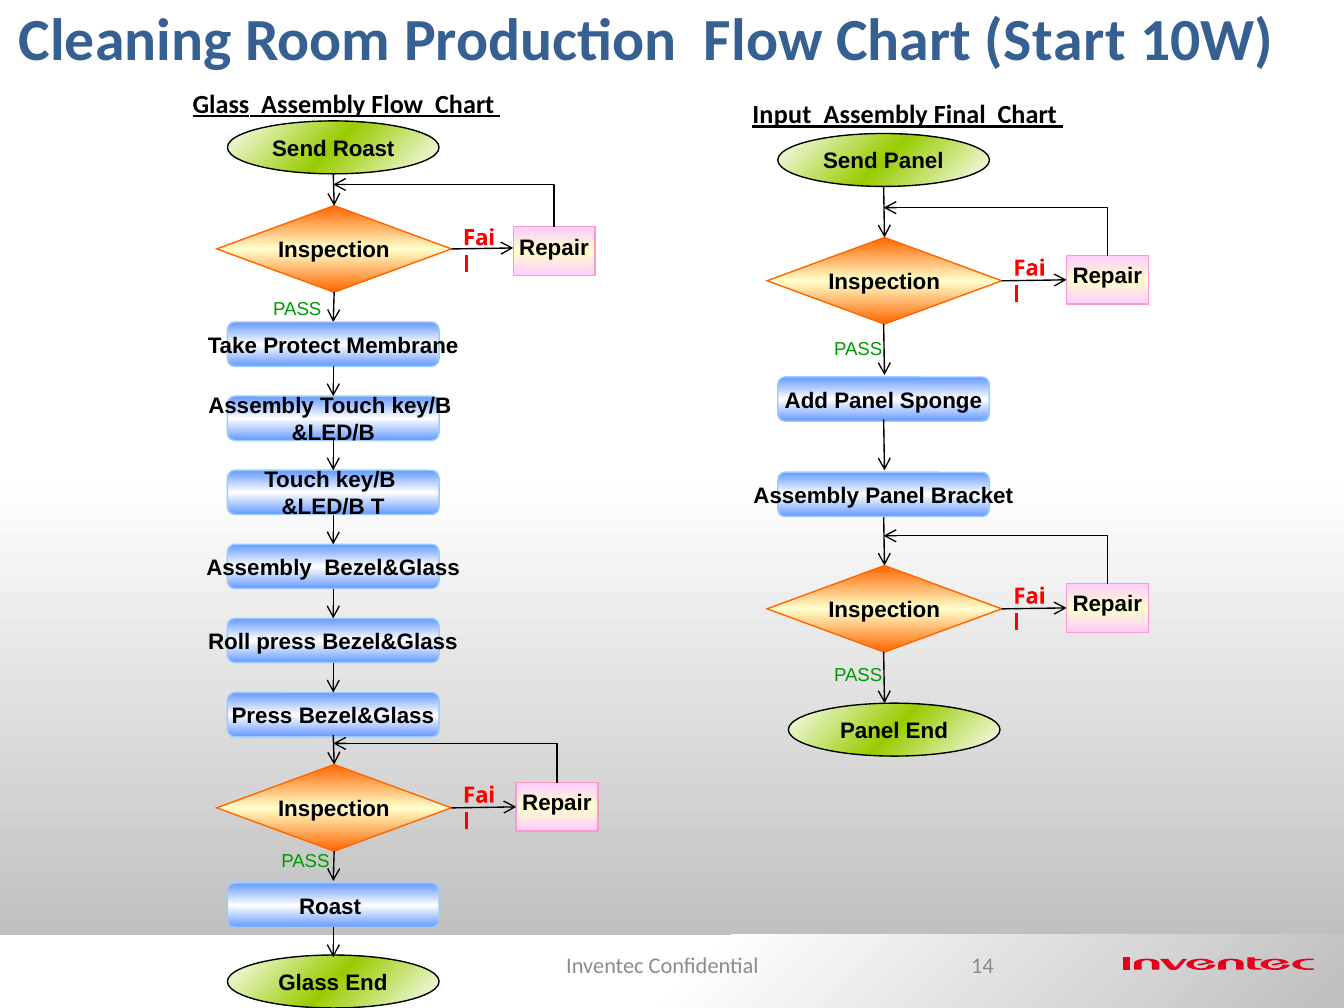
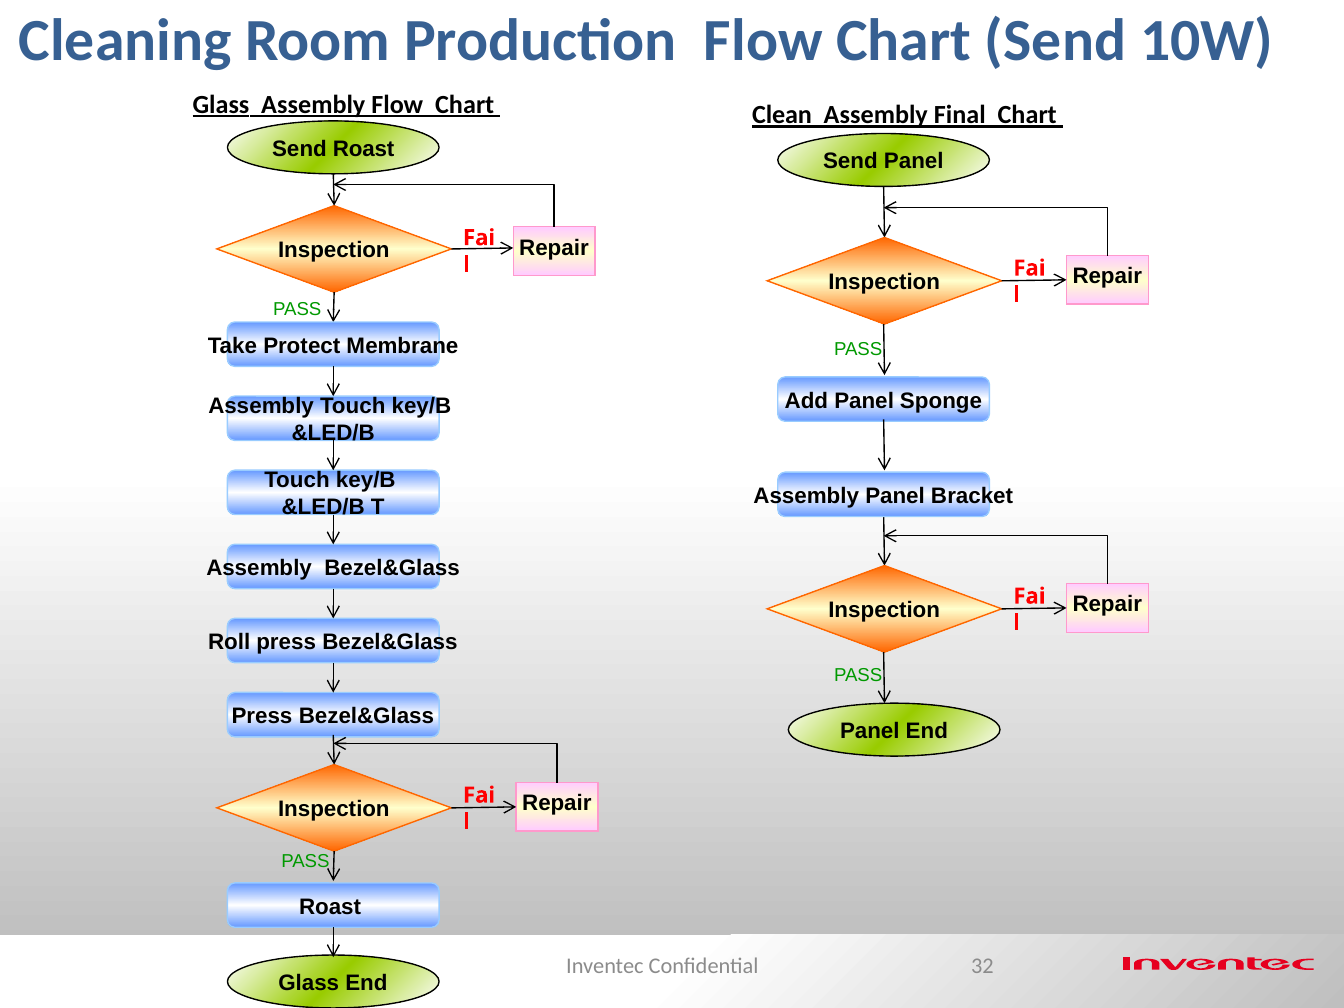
Chart Start: Start -> Send (1056, 40)
Input: Input -> Clean (782, 115)
14: 14 -> 32 (983, 966)
